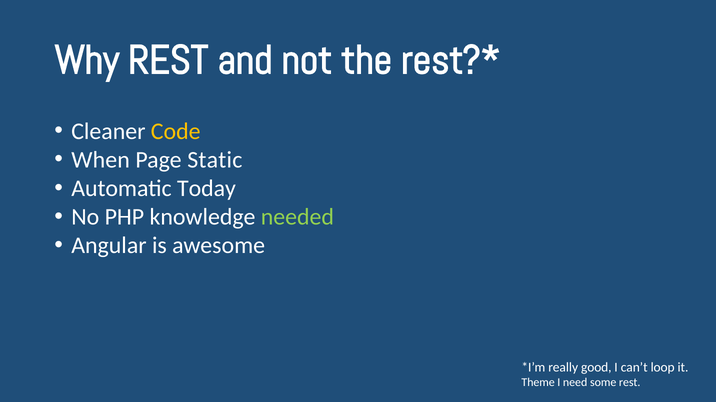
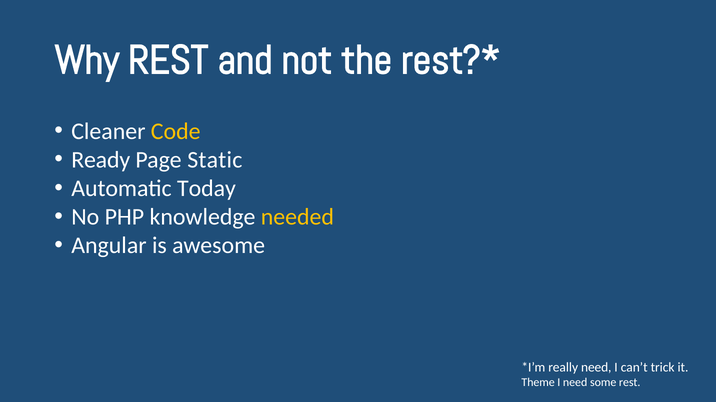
When: When -> Ready (101, 160)
needed colour: light green -> yellow (297, 217)
really good: good -> need (596, 368)
loop: loop -> trick (663, 368)
